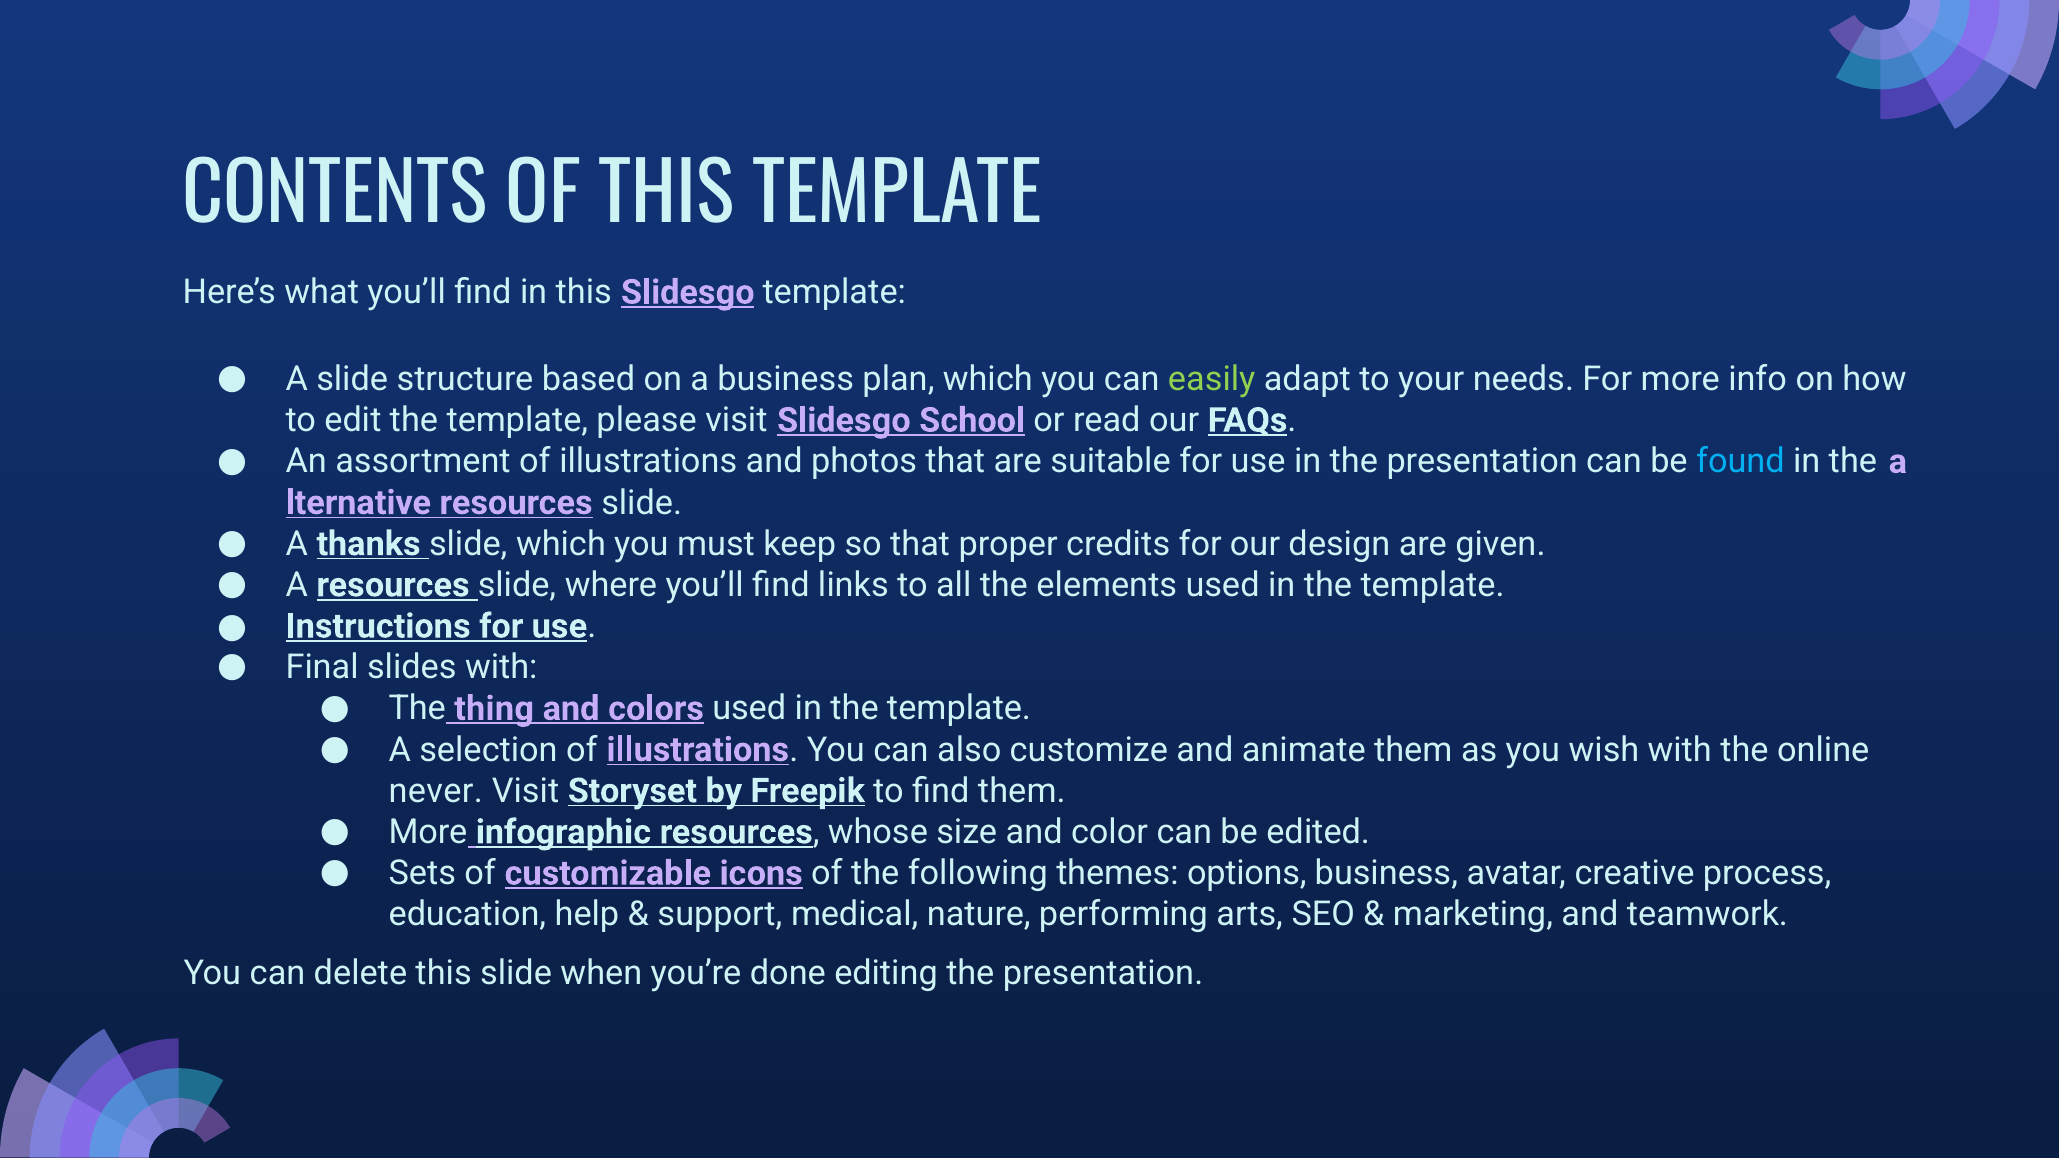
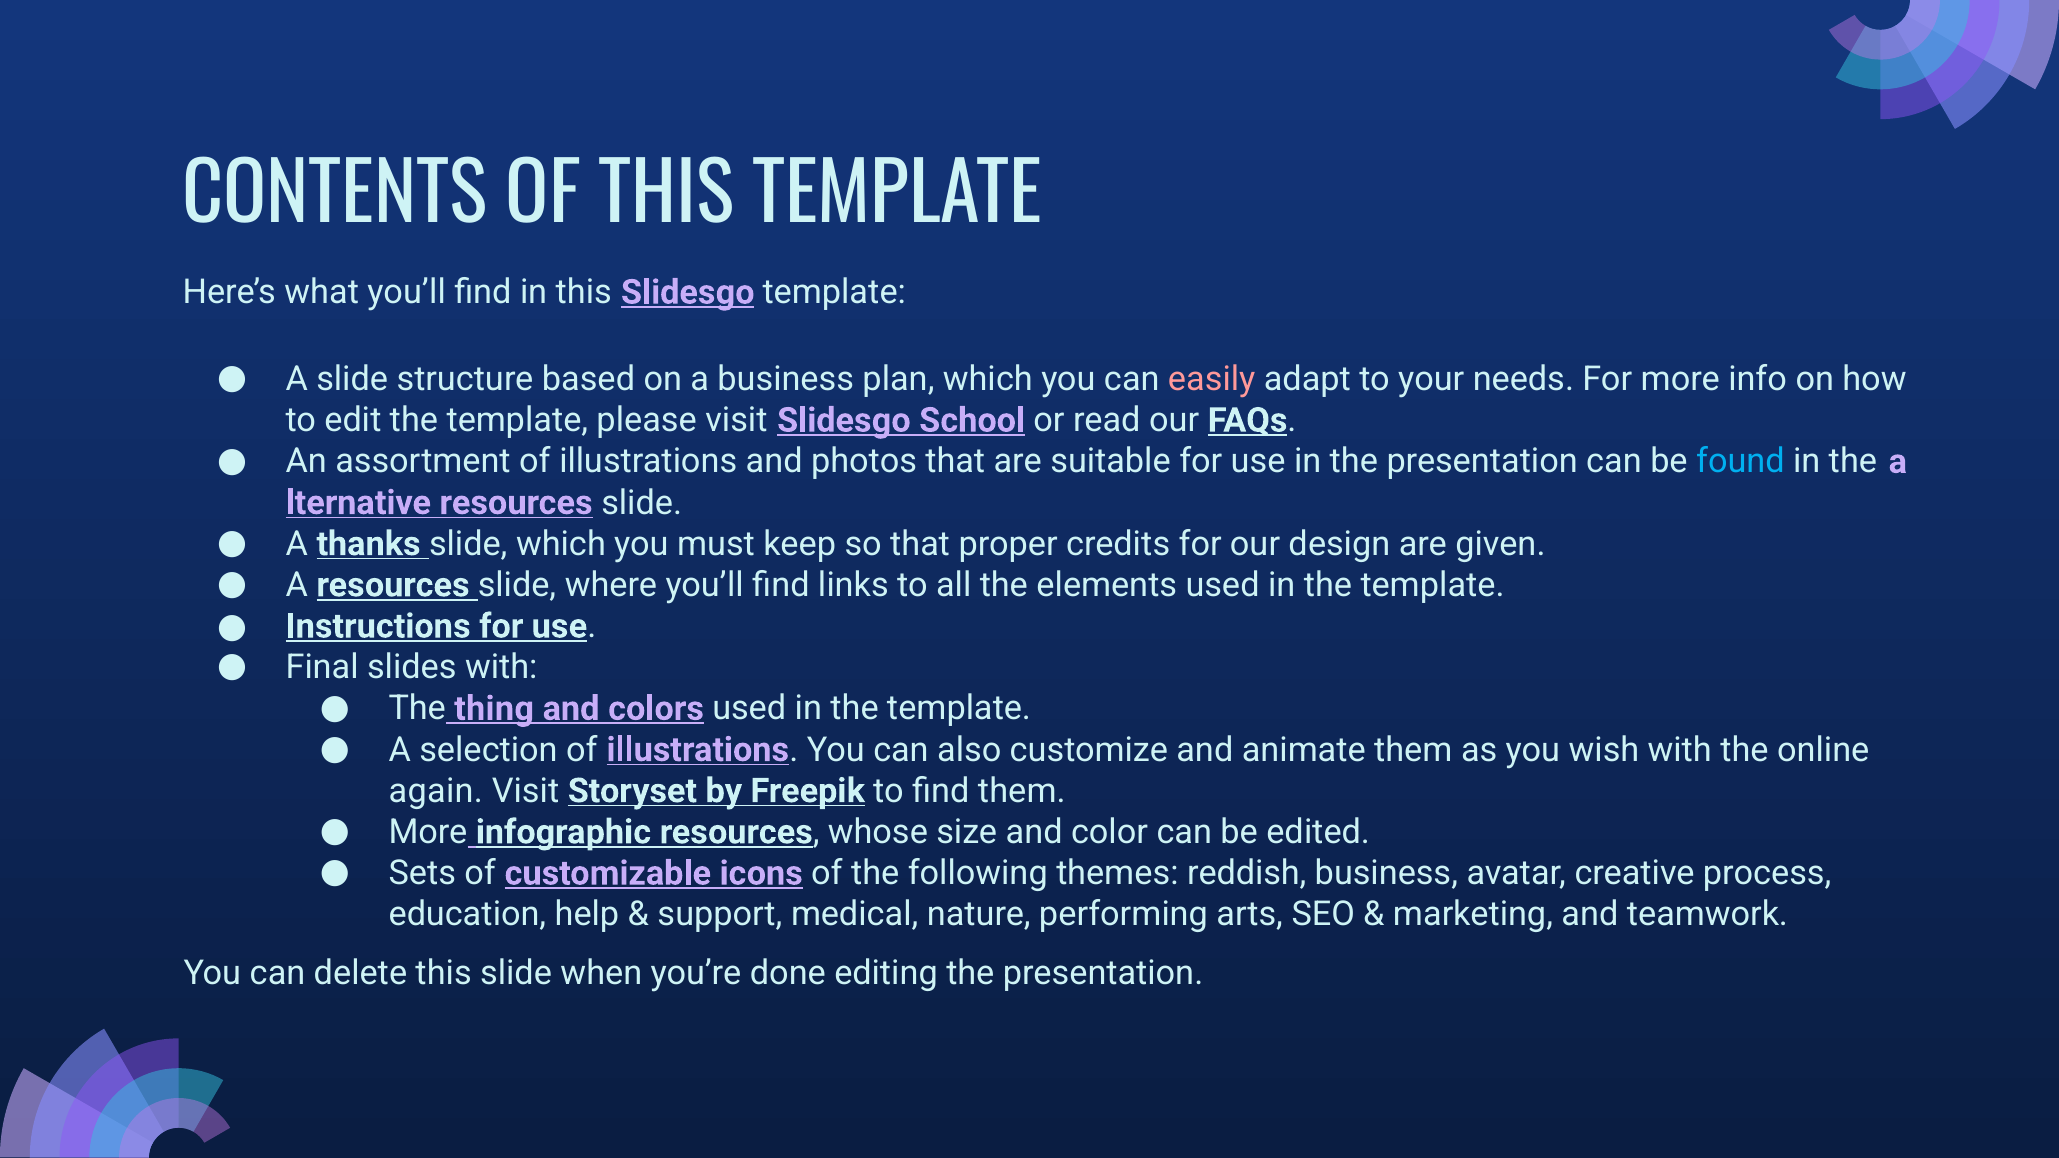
easily colour: light green -> pink (1212, 379)
never: never -> again (436, 791)
options: options -> reddish (1247, 873)
